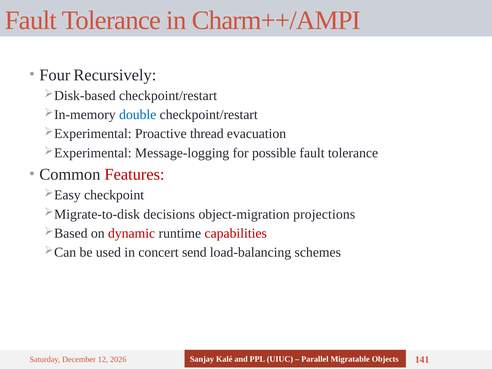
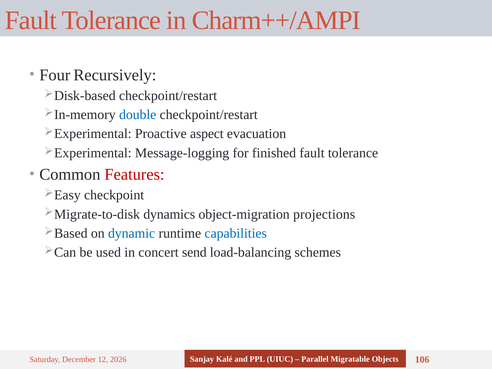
thread: thread -> aspect (207, 134)
possible: possible -> finished (274, 153)
decisions: decisions -> dynamics (169, 214)
dynamic colour: red -> blue (132, 233)
capabilities colour: red -> blue (236, 233)
141: 141 -> 106 (422, 360)
